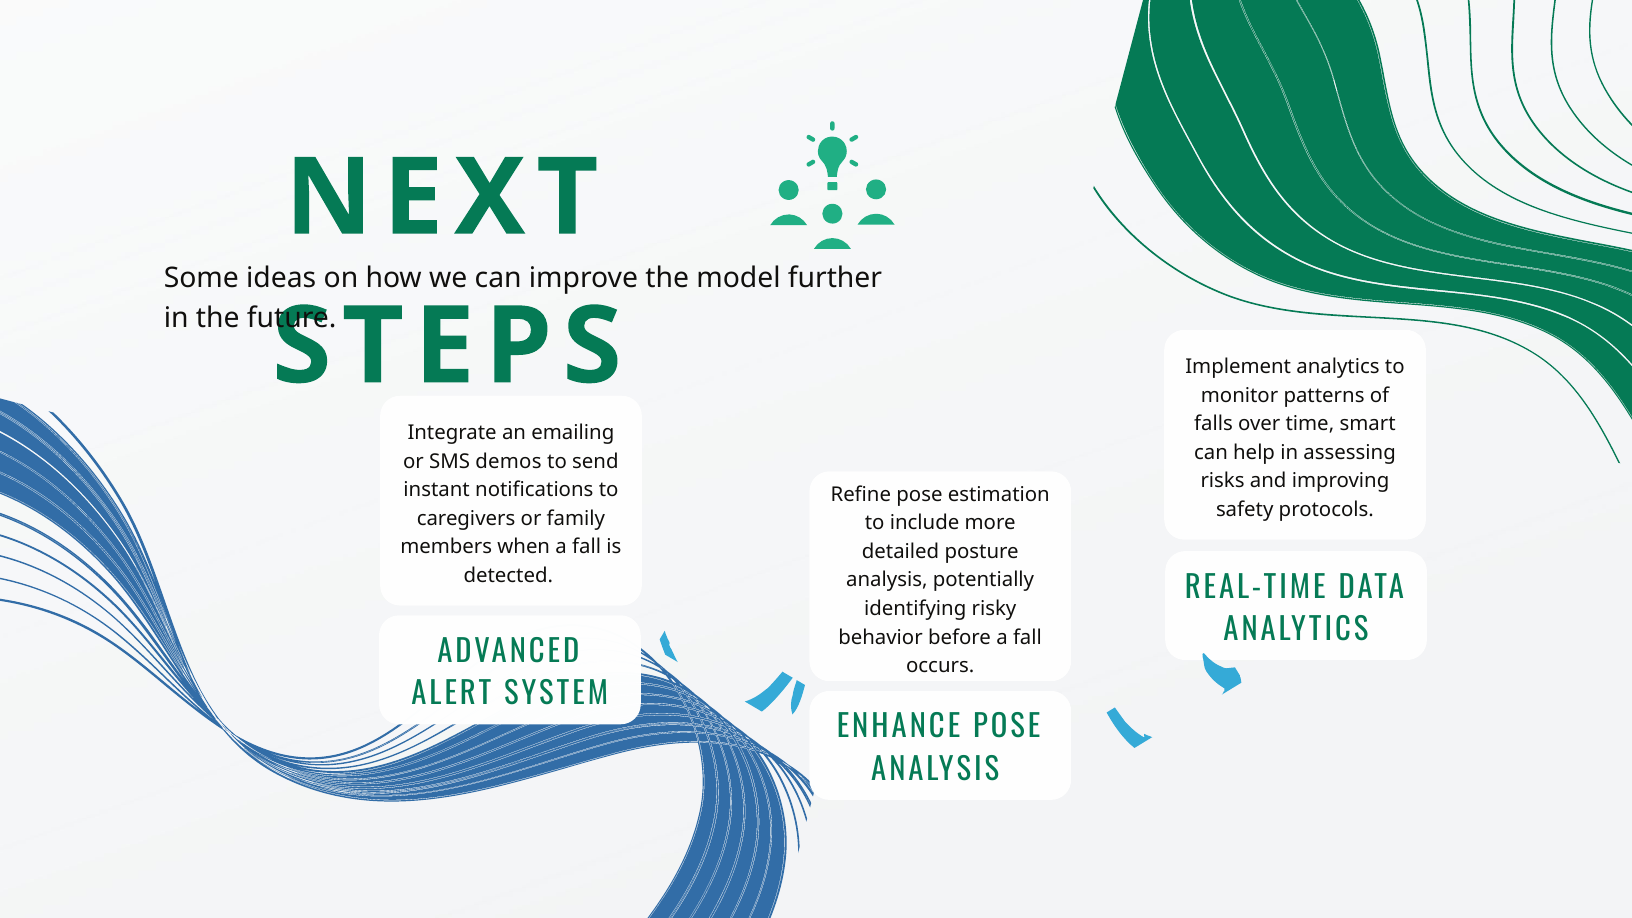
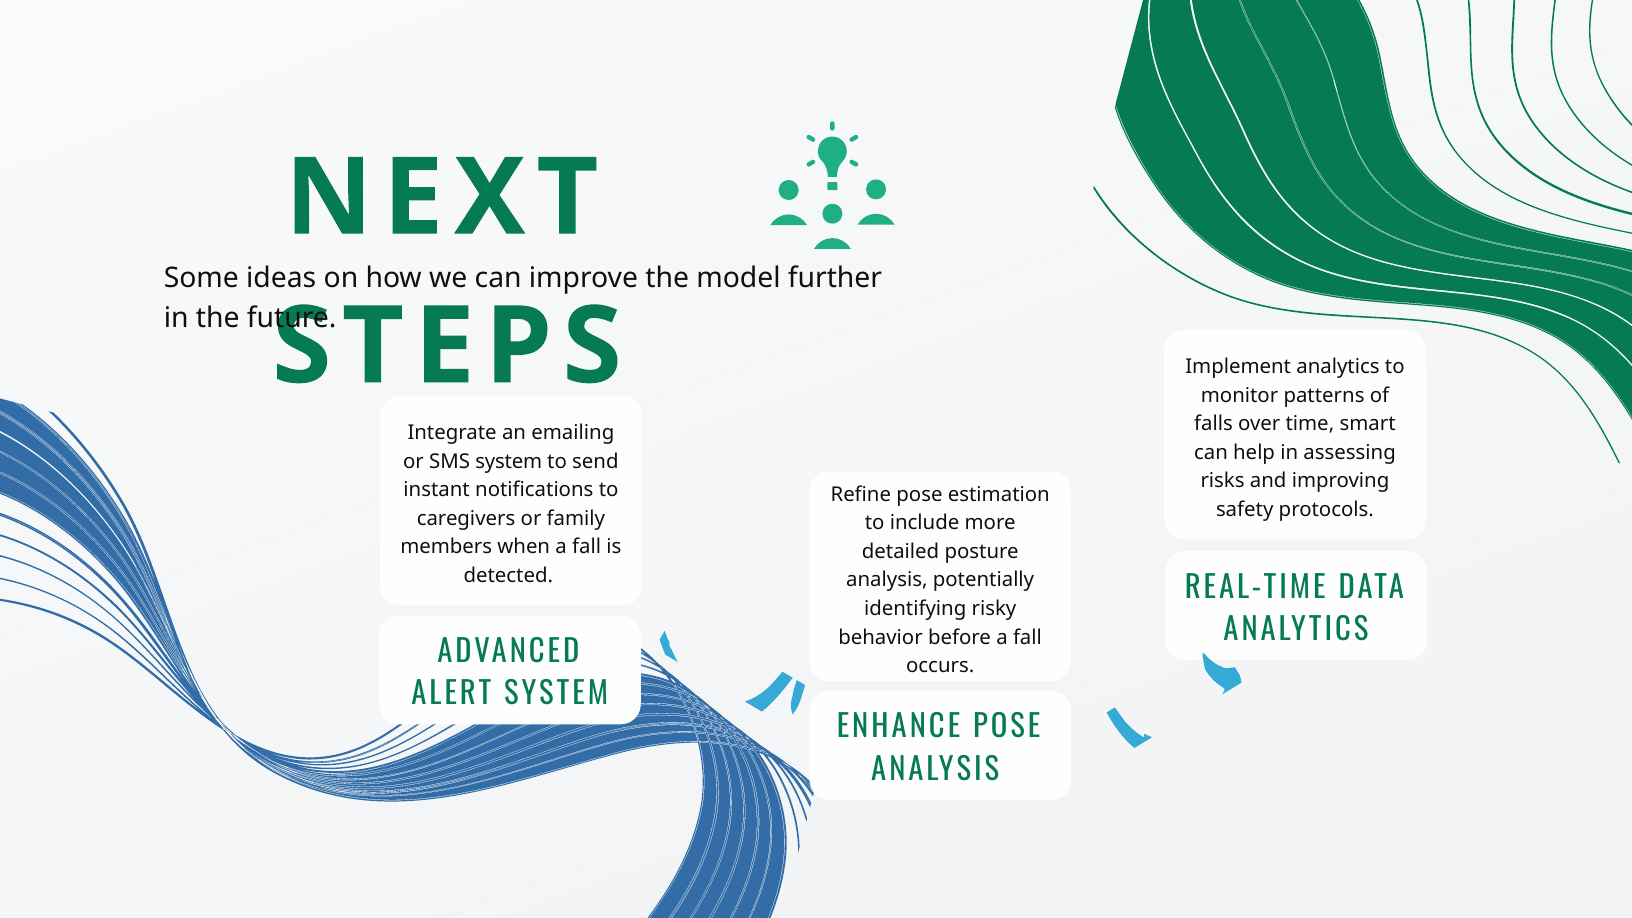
SMS demos: demos -> system (509, 461)
